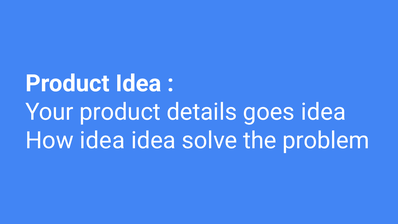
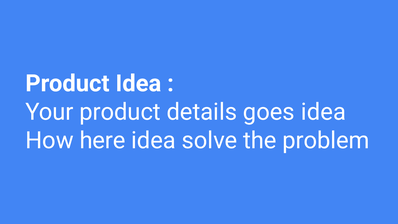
How idea: idea -> here (102, 140)
